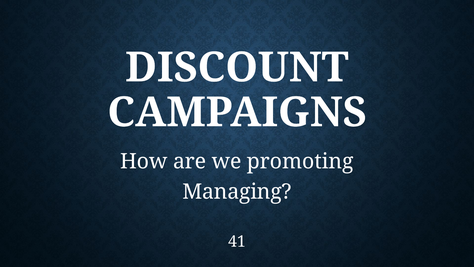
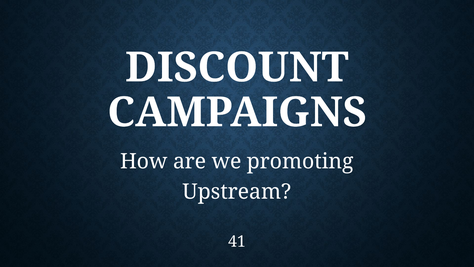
Managing: Managing -> Upstream (237, 192)
